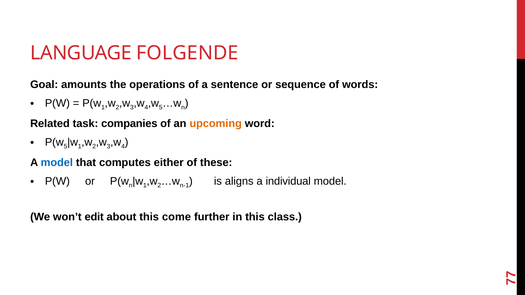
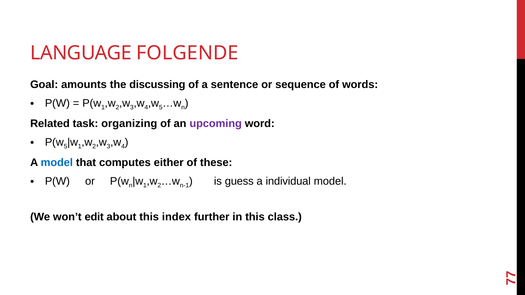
operations: operations -> discussing (157, 85)
companies: companies -> organizing (129, 124)
upcoming colour: orange -> purple (216, 124)
aligns: aligns -> guess (239, 181)
come: come -> index (176, 217)
